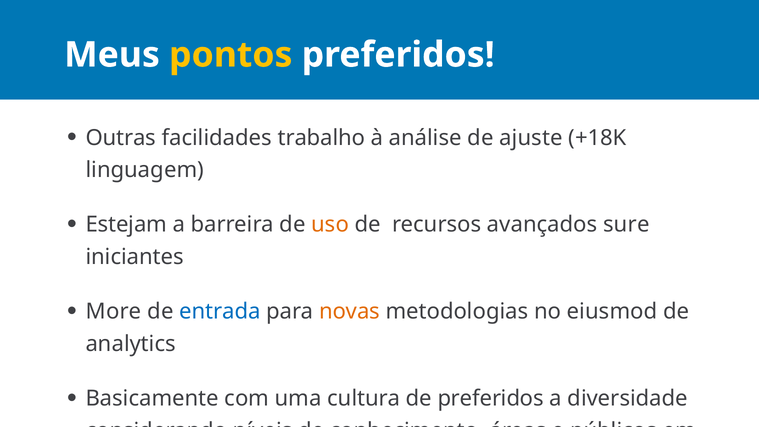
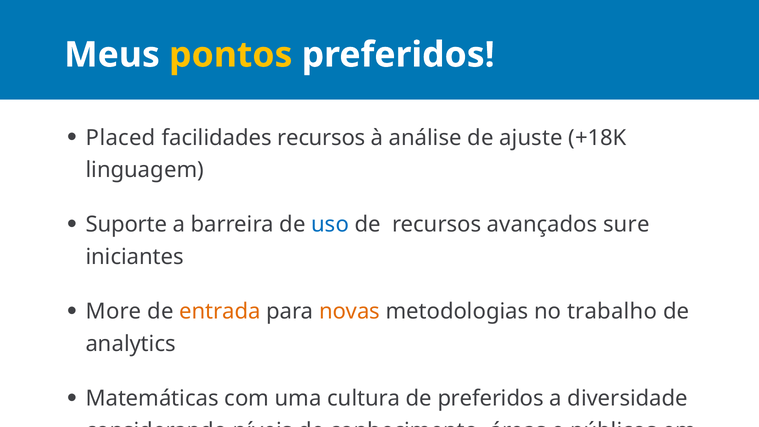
Outras: Outras -> Placed (121, 138)
facilidades trabalho: trabalho -> recursos (321, 138)
Estejam: Estejam -> Suporte (126, 225)
uso colour: orange -> blue (330, 225)
entrada colour: blue -> orange (220, 312)
eiusmod: eiusmod -> trabalho (612, 312)
Basicamente: Basicamente -> Matemáticas (152, 399)
